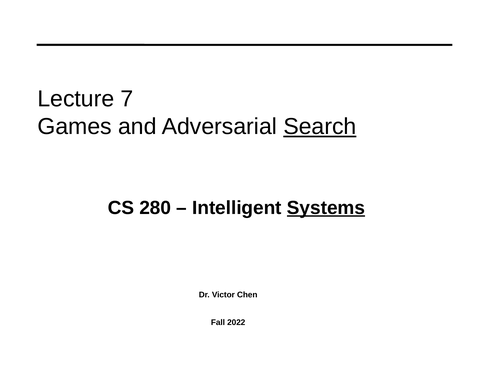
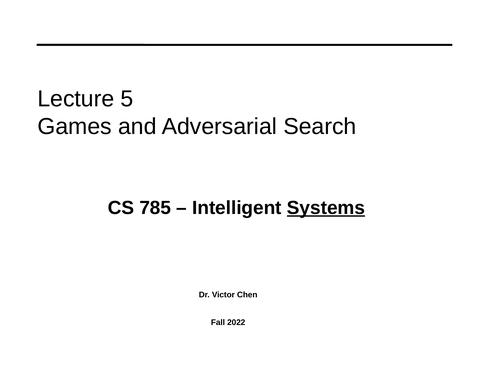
7: 7 -> 5 (127, 99)
Search underline: present -> none (320, 126)
280: 280 -> 785 (155, 208)
